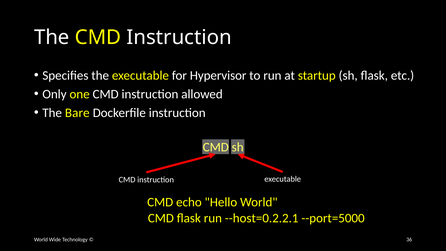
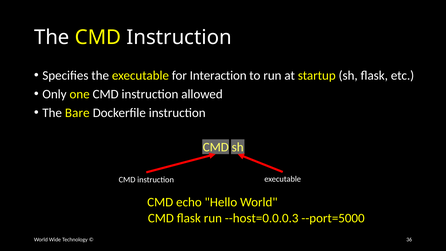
Hypervisor: Hypervisor -> Interaction (218, 75)
--host=0.2.2.1: --host=0.2.2.1 -> --host=0.0.0.3 (262, 218)
